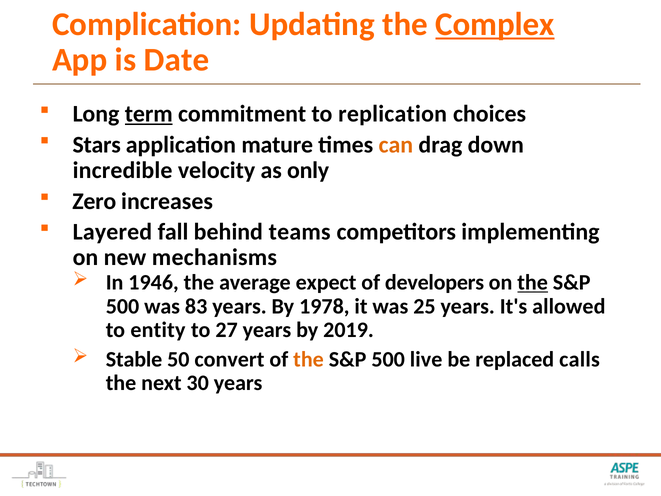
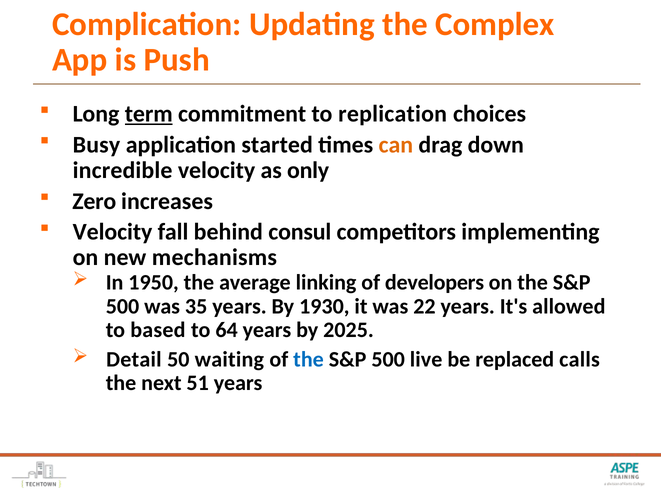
Complex underline: present -> none (495, 24)
Date: Date -> Push (177, 60)
Stars: Stars -> Busy (96, 145)
mature: mature -> started (277, 145)
Layered: Layered -> Velocity (113, 232)
teams: teams -> consul (300, 232)
1946: 1946 -> 1950 (154, 282)
expect: expect -> linking (326, 282)
the underline: present -> none (533, 282)
83: 83 -> 35 (196, 306)
1978: 1978 -> 1930 (324, 306)
25: 25 -> 22 (424, 306)
entity: entity -> based (158, 330)
27: 27 -> 64 (227, 330)
2019: 2019 -> 2025 (349, 330)
Stable: Stable -> Detail (134, 359)
convert: convert -> waiting (229, 359)
the colour: orange -> blue (309, 359)
30: 30 -> 51 (198, 383)
